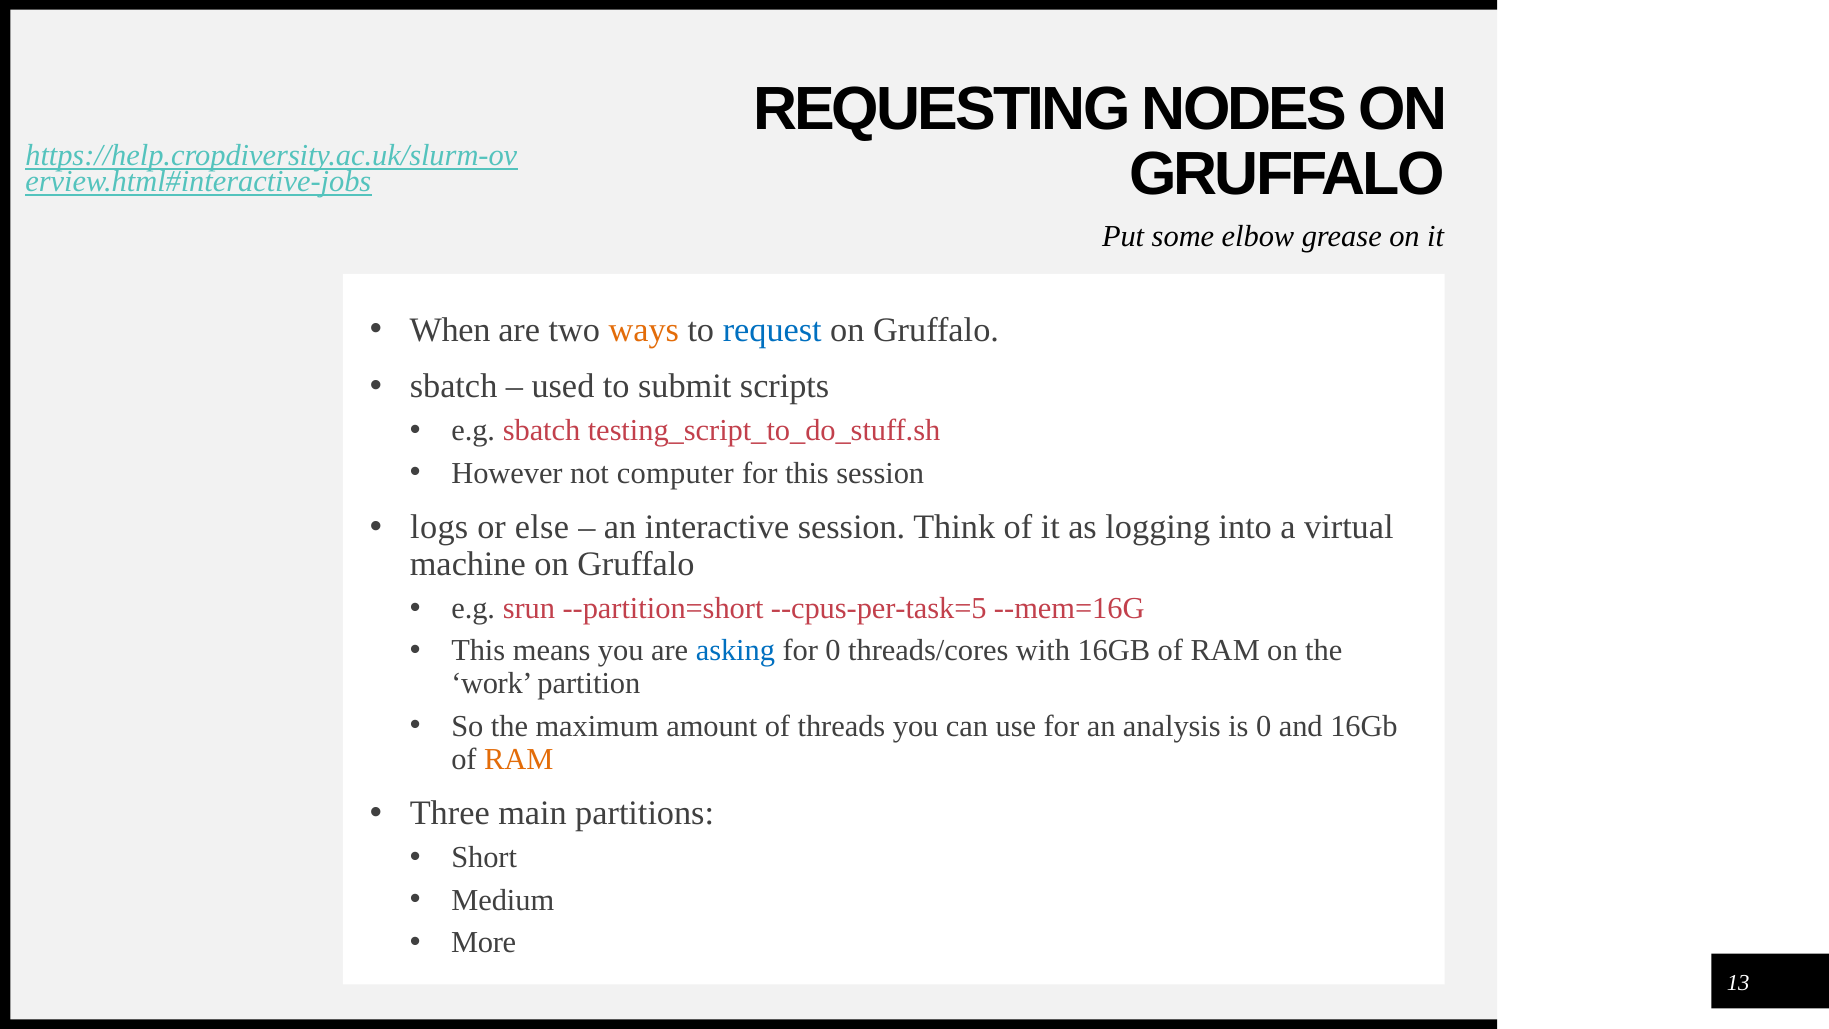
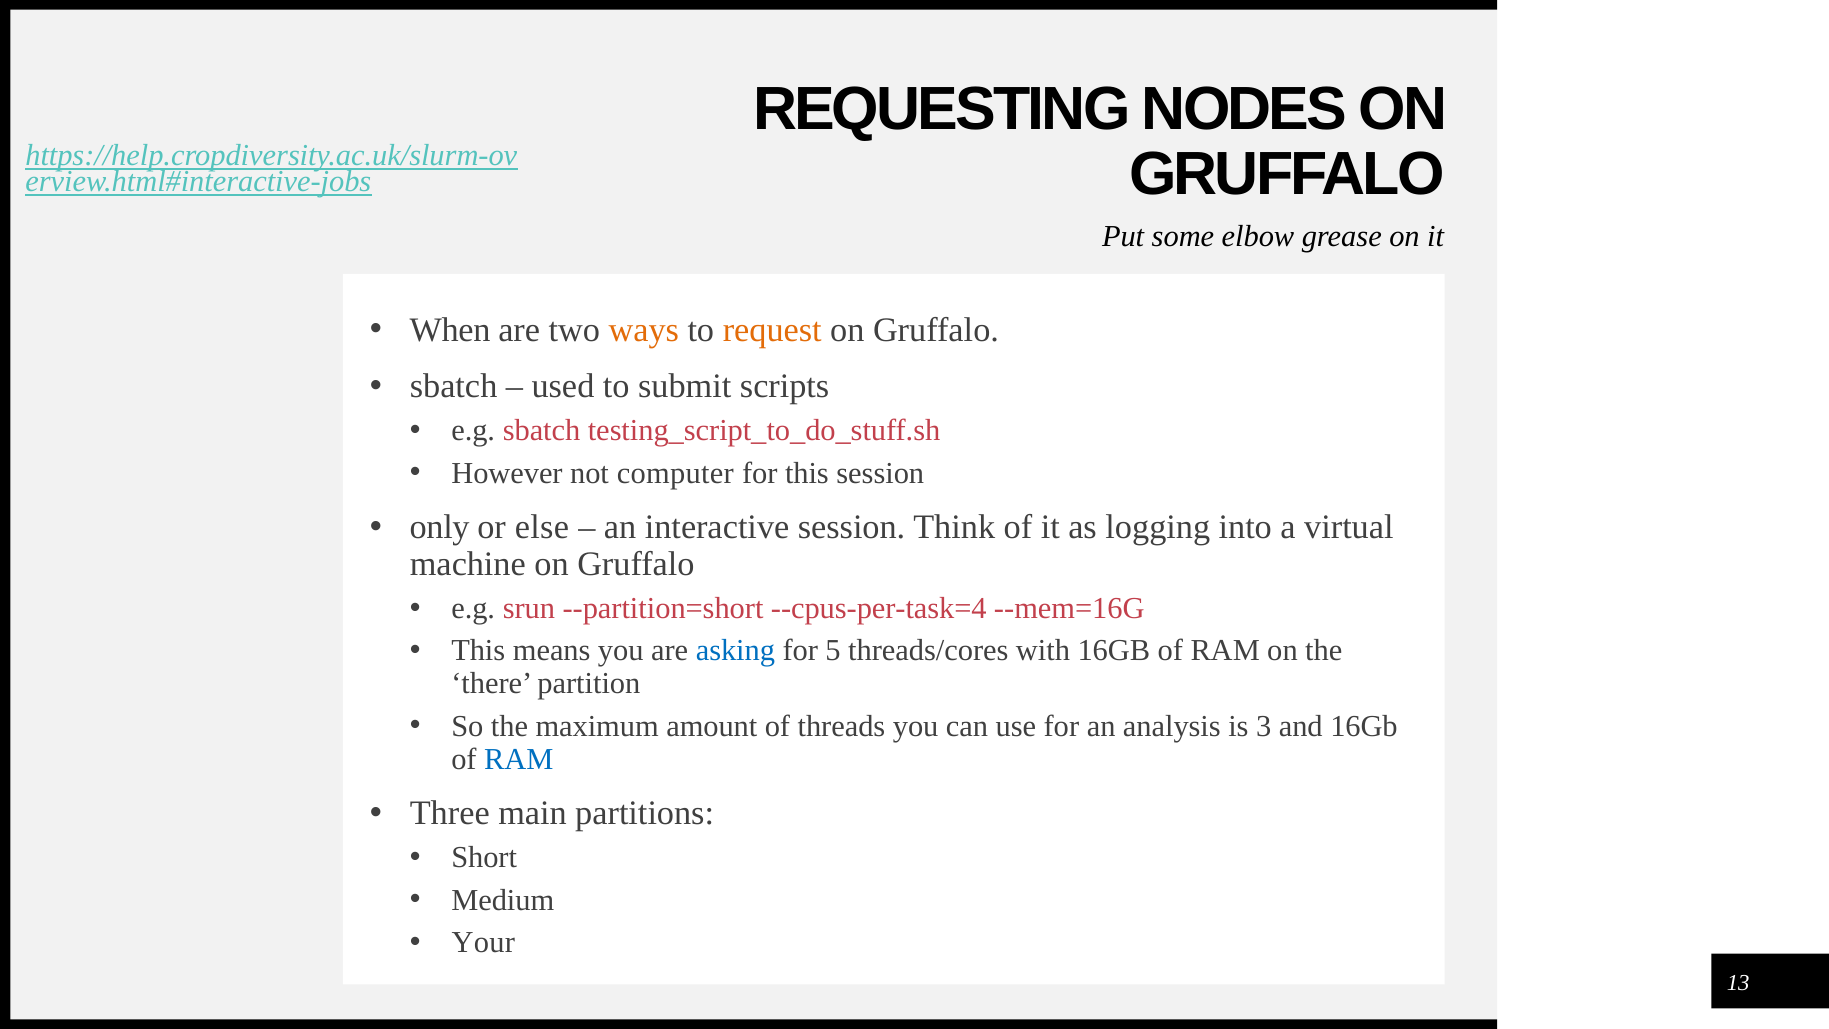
request colour: blue -> orange (772, 330)
logs: logs -> only (440, 527)
--cpus-per-task=5: --cpus-per-task=5 -> --cpus-per-task=4 (879, 608)
for 0: 0 -> 5 (833, 651)
work: work -> there (492, 684)
is 0: 0 -> 3 (1264, 726)
RAM colour: orange -> blue (519, 759)
More: More -> Your (483, 942)
